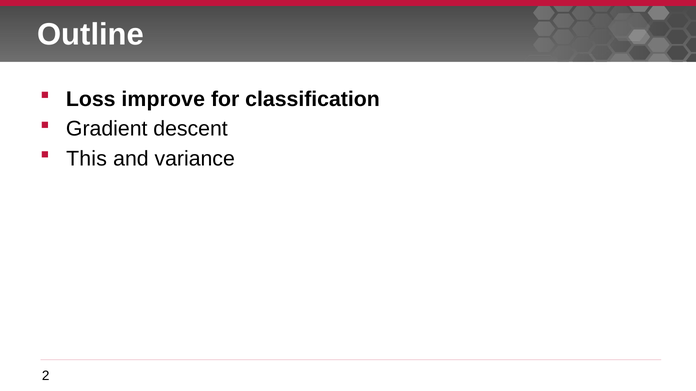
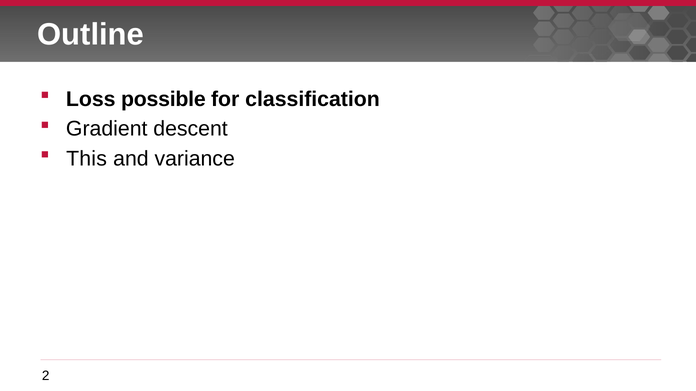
improve: improve -> possible (163, 99)
